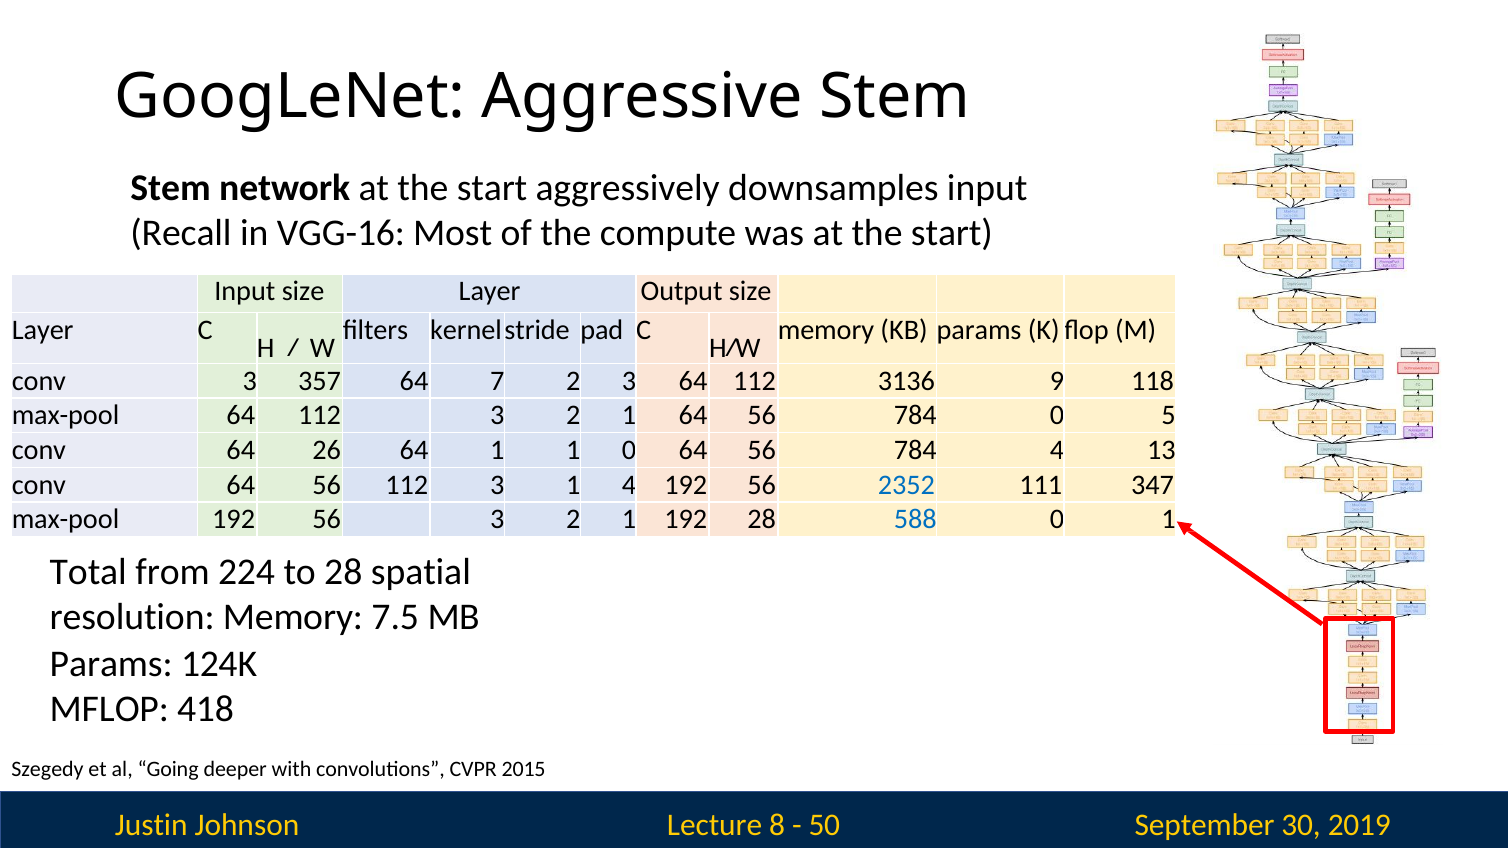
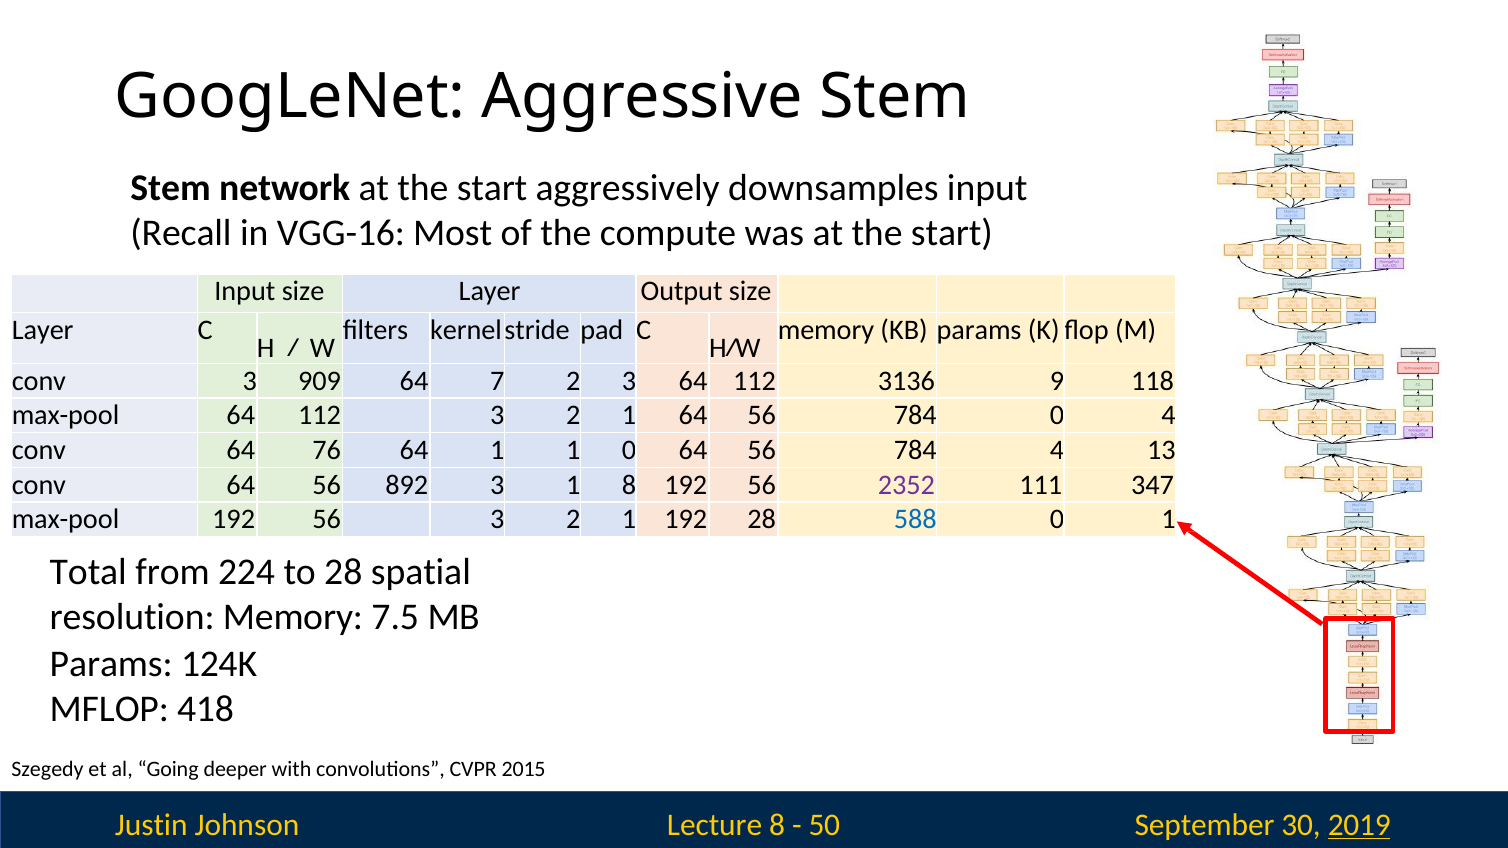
357: 357 -> 909 (319, 381)
0 5: 5 -> 4 (1169, 416)
26: 26 -> 76 (327, 450)
56 112: 112 -> 892 (407, 485)
1 4: 4 -> 8 (629, 485)
2352 colour: blue -> purple (906, 485)
2019 underline: none -> present (1359, 825)
